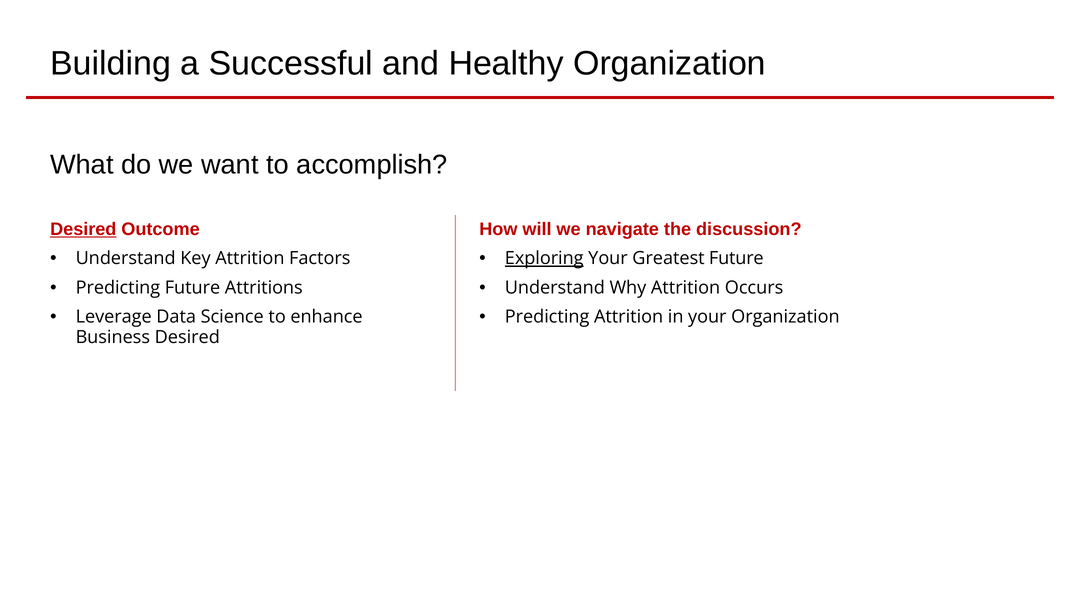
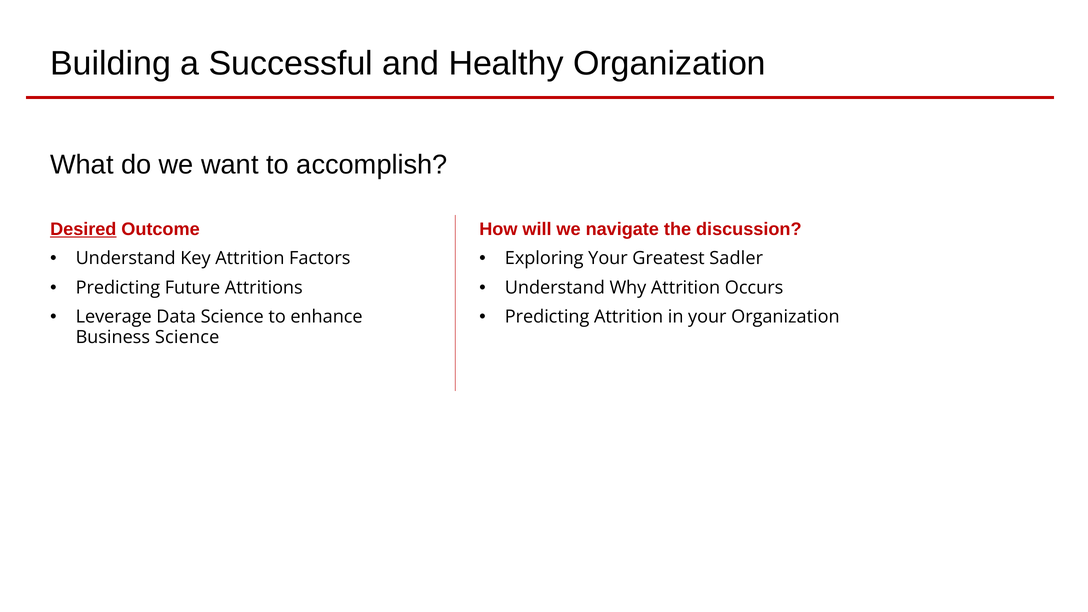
Exploring underline: present -> none (544, 258)
Greatest Future: Future -> Sadler (736, 258)
Business Desired: Desired -> Science (187, 338)
